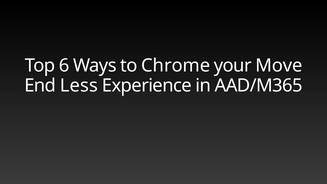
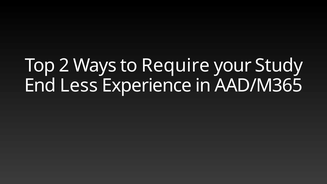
6: 6 -> 2 (64, 66)
Chrome: Chrome -> Require (176, 66)
Move: Move -> Study (279, 66)
